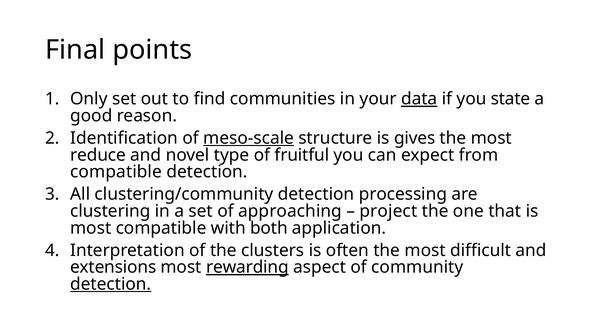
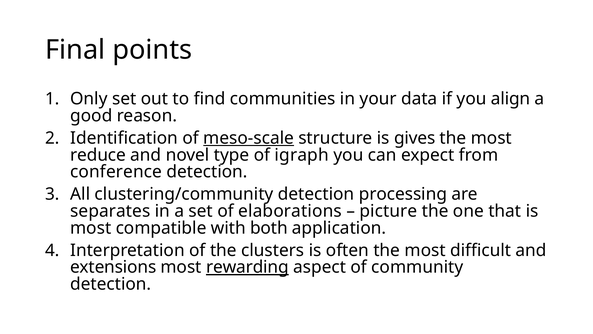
data underline: present -> none (419, 99)
state: state -> align (511, 99)
fruitful: fruitful -> igraph (302, 155)
compatible: compatible -> conference (116, 172)
clustering: clustering -> separates (110, 211)
approaching: approaching -> elaborations (290, 211)
project: project -> picture (388, 211)
detection underline: present -> none (111, 284)
